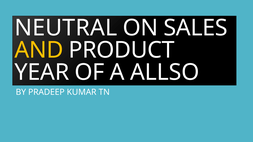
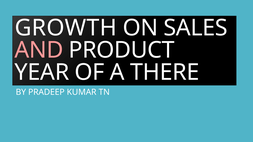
NEUTRAL: NEUTRAL -> GROWTH (66, 28)
AND colour: yellow -> pink (39, 50)
ALLSO: ALLSO -> THERE (165, 72)
